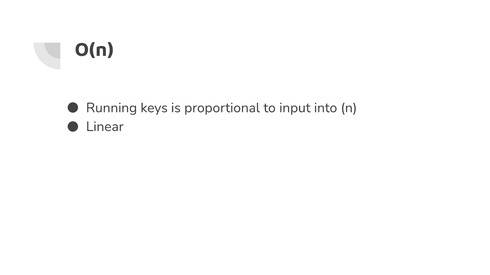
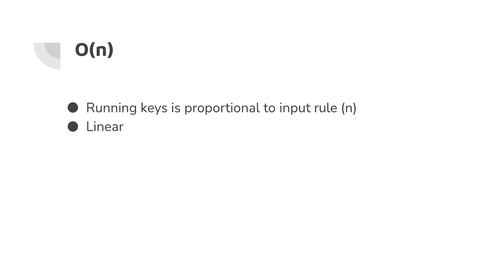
into: into -> rule (326, 108)
